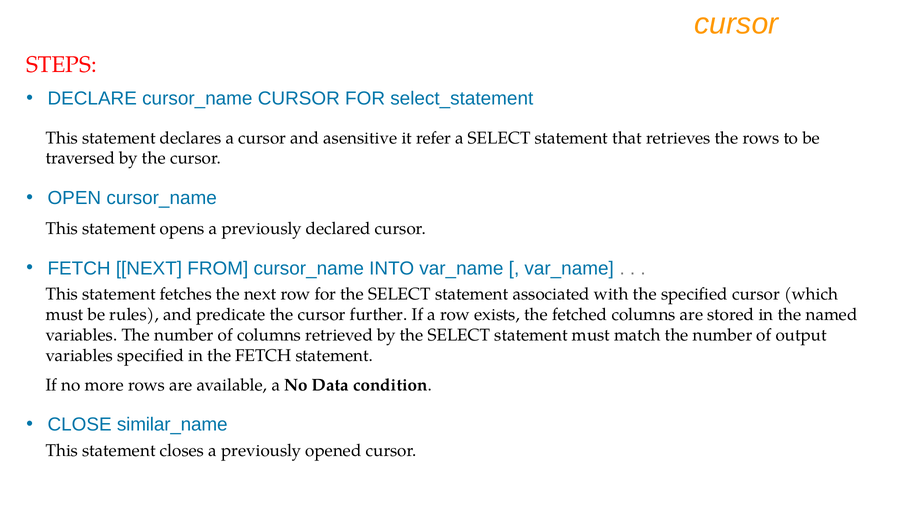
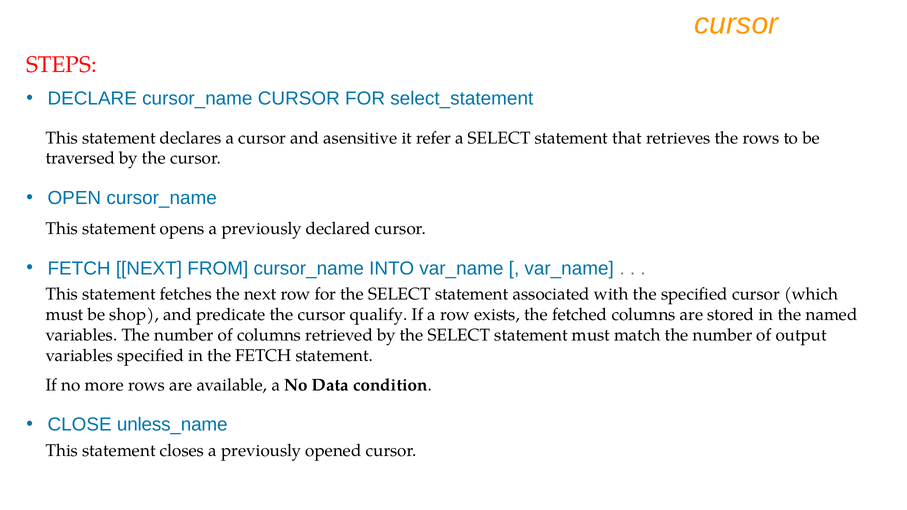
rules: rules -> shop (134, 315)
further: further -> qualify (379, 315)
similar_name: similar_name -> unless_name (172, 425)
